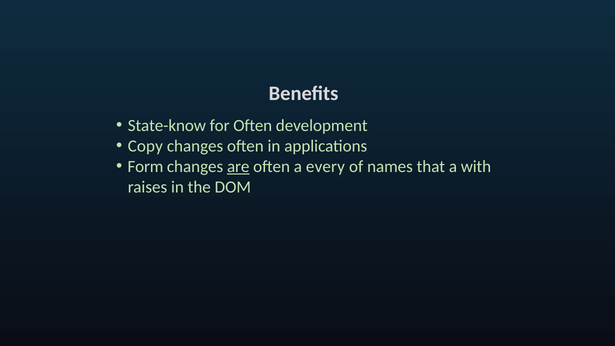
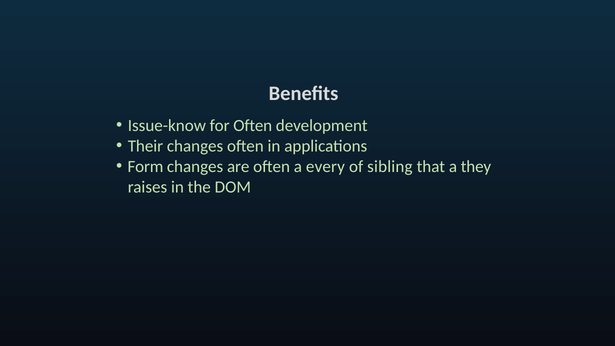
State-know: State-know -> Issue-know (167, 126)
Copy: Copy -> Their (145, 146)
are underline: present -> none (238, 167)
names: names -> sibling (390, 167)
with: with -> they (476, 167)
